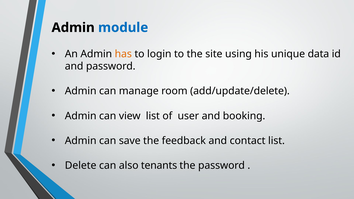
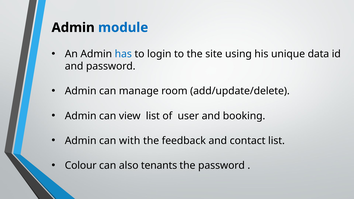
has colour: orange -> blue (123, 54)
save: save -> with (130, 141)
Delete: Delete -> Colour (81, 166)
